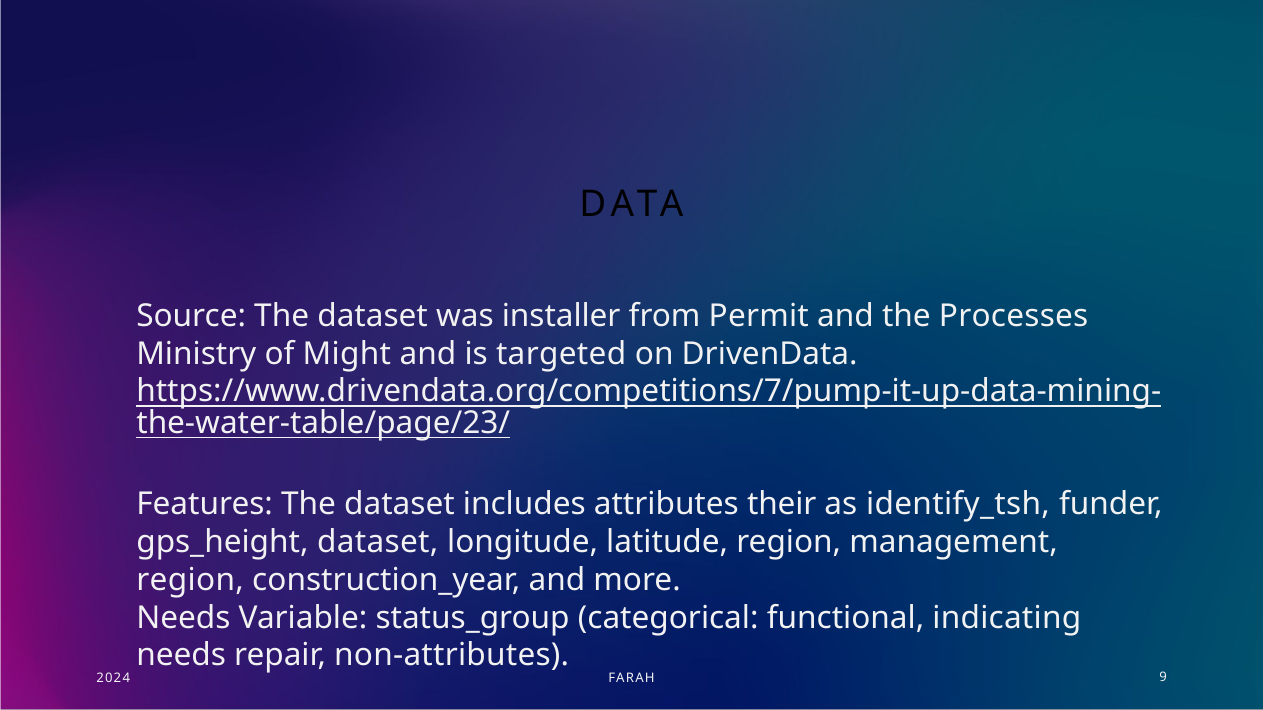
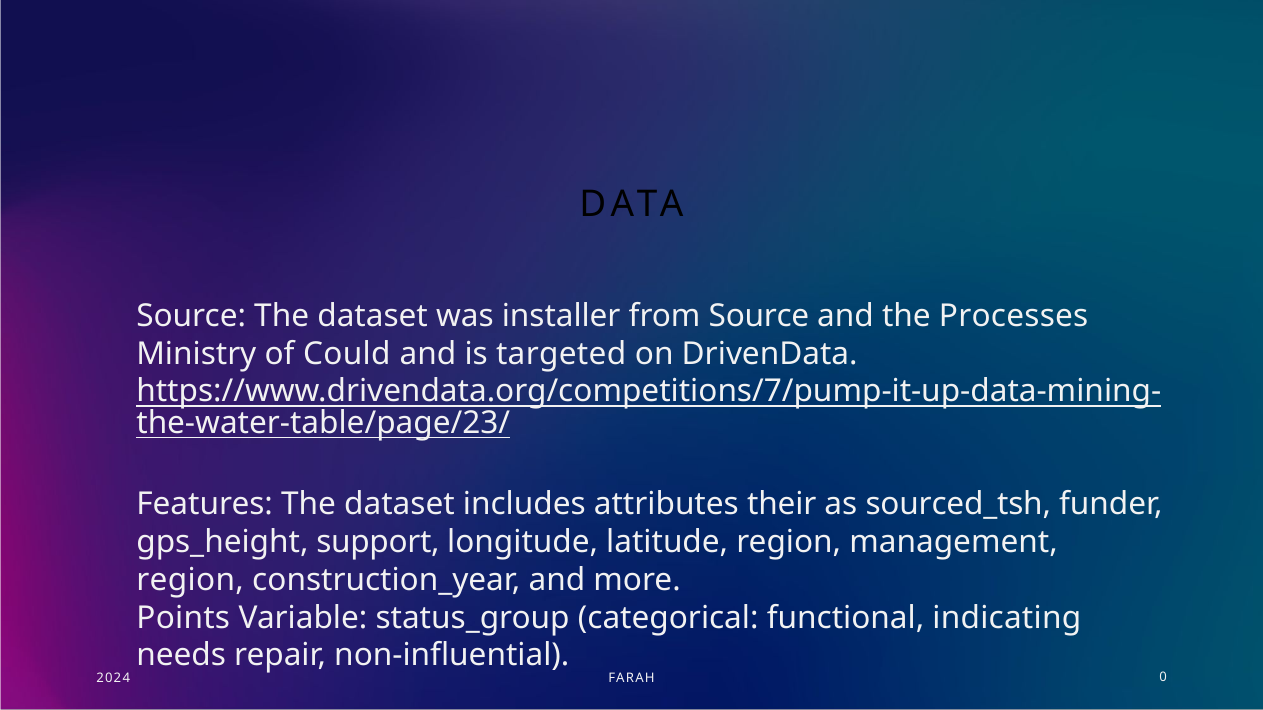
from Permit: Permit -> Source (759, 316)
Might: Might -> Could (347, 354)
identify_tsh: identify_tsh -> sourced_tsh (958, 504)
gps_height dataset: dataset -> support (378, 542)
Needs: Needs -> Points (183, 618)
non-attributes: non-attributes -> non-influential (452, 656)
9: 9 -> 0 (1163, 677)
